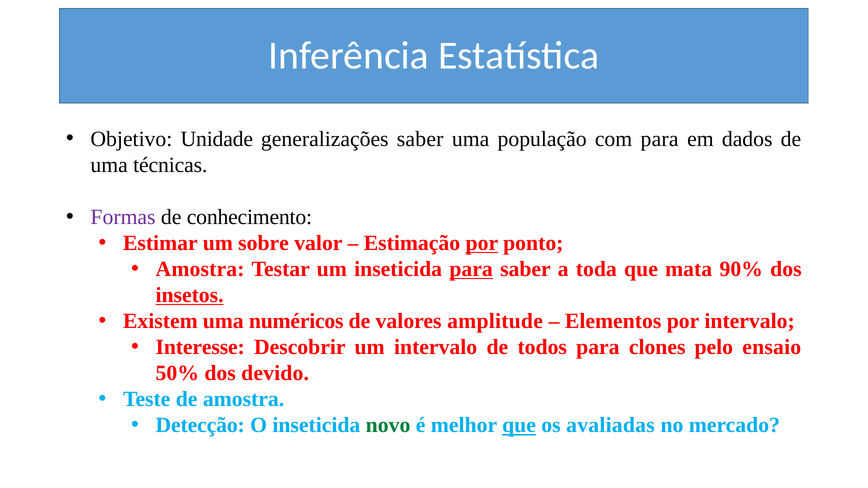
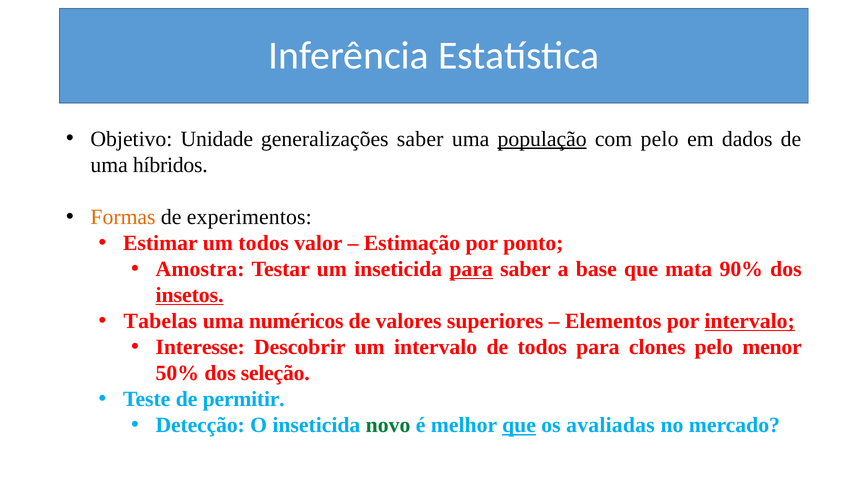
população underline: none -> present (542, 139)
com para: para -> pelo (660, 139)
técnicas: técnicas -> híbridos (170, 165)
Formas colour: purple -> orange (123, 217)
conhecimento: conhecimento -> experimentos (249, 217)
um sobre: sobre -> todos (263, 243)
por underline: present -> none (482, 243)
toda: toda -> base (596, 269)
Existem: Existem -> Tabelas (160, 321)
amplitude: amplitude -> superiores (495, 321)
intervalo underline: none -> present (750, 321)
ensaio: ensaio -> menor (772, 347)
devido: devido -> seleção (275, 373)
de amostra: amostra -> permitir (244, 399)
